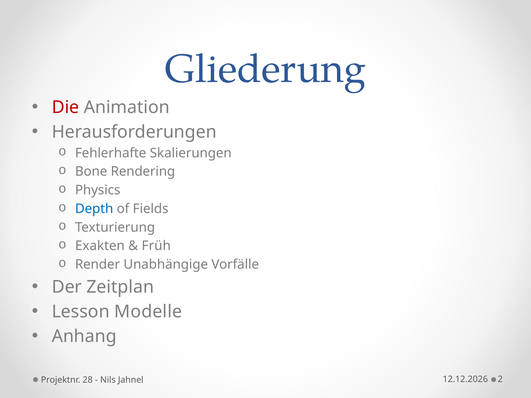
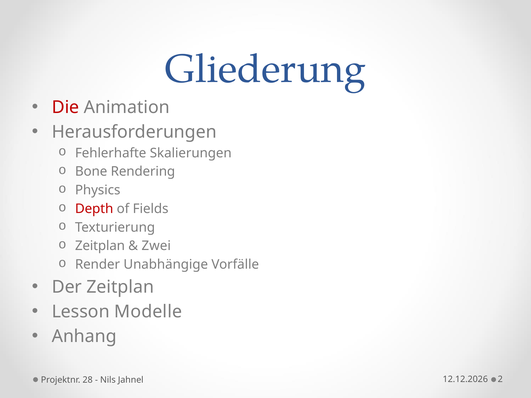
Depth colour: blue -> red (94, 209)
Exakten: Exakten -> Zeitplan (100, 246)
Früh: Früh -> Zwei (156, 246)
